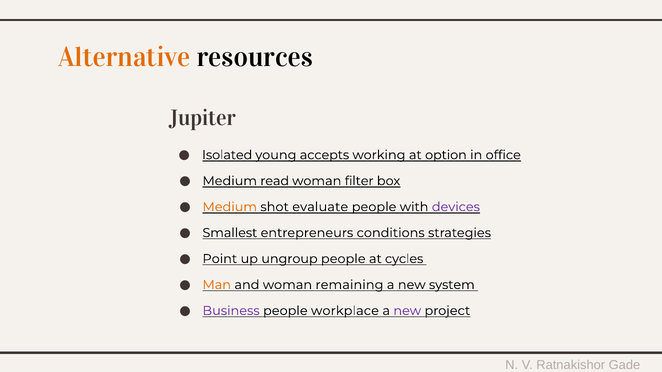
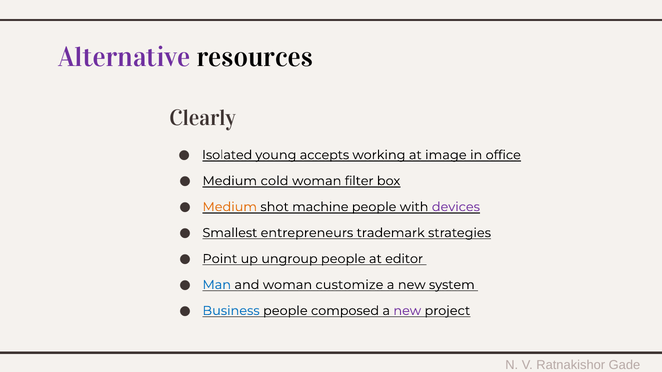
Alternative colour: orange -> purple (124, 57)
Jupiter: Jupiter -> Clearly (203, 118)
option: option -> image (446, 155)
read: read -> cold (275, 181)
evaluate: evaluate -> machine (320, 207)
conditions: conditions -> trademark (391, 233)
cycles: cycles -> editor (404, 259)
Man colour: orange -> blue (217, 285)
remaining: remaining -> customize (349, 285)
Business colour: purple -> blue (231, 311)
workplace: workplace -> composed (345, 311)
